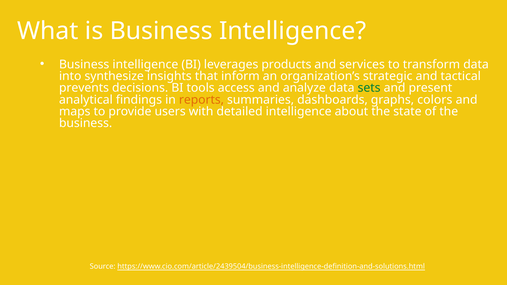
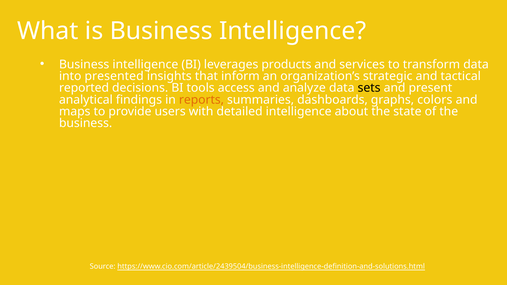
synthesize: synthesize -> presented (114, 76)
prevents: prevents -> reported (84, 88)
sets colour: green -> black (369, 88)
